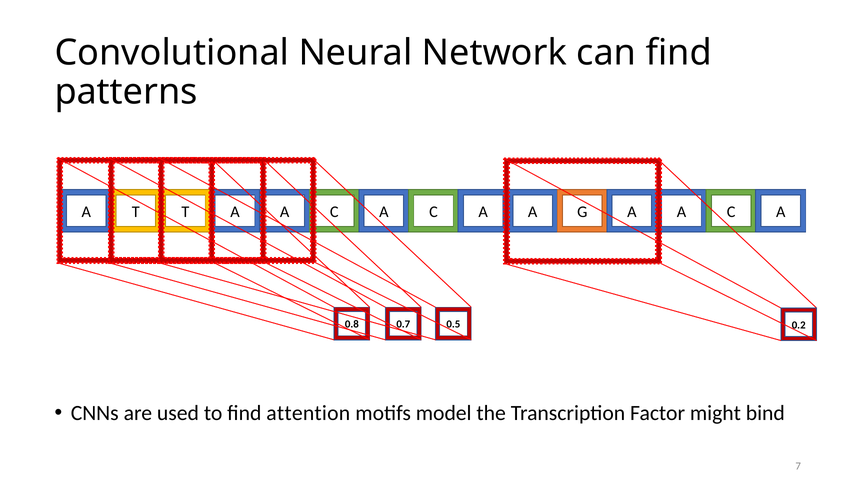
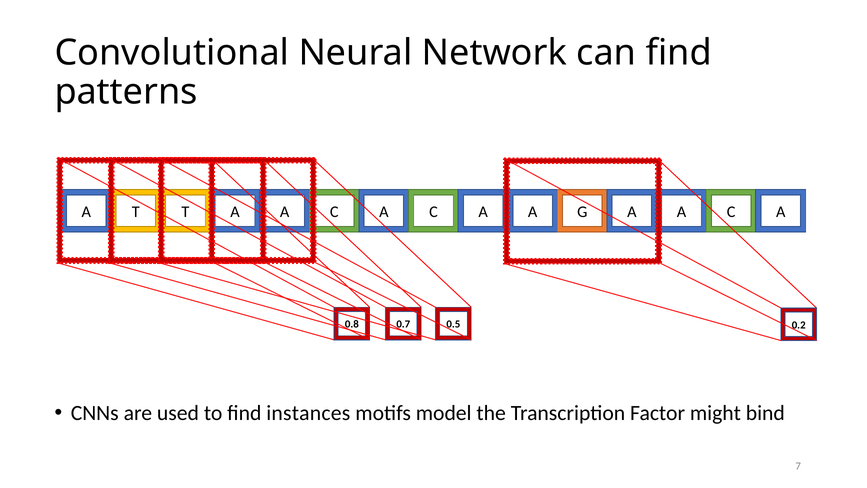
attention: attention -> instances (308, 413)
